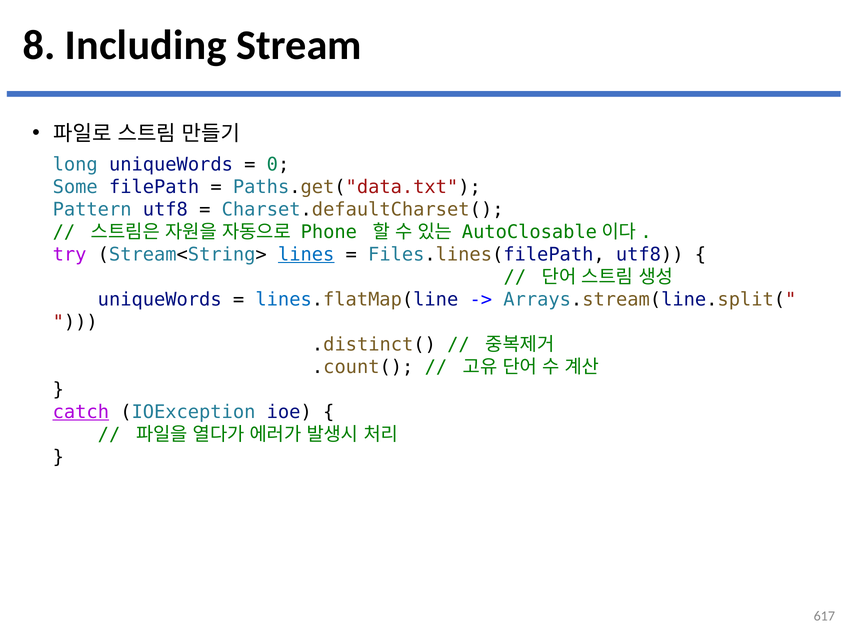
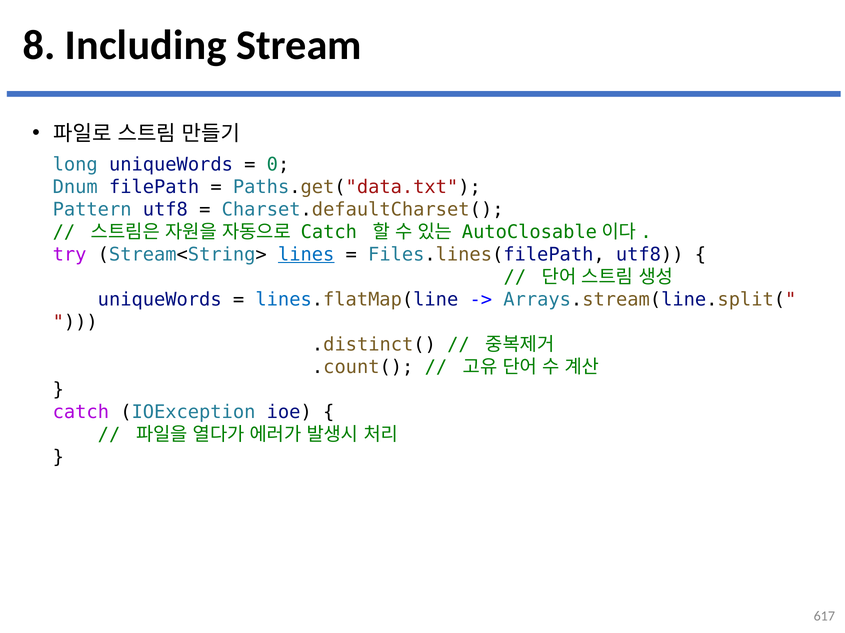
Some: Some -> Dnum (75, 187)
Phone: Phone -> Catch (329, 232)
catch underline: present -> none (81, 412)
